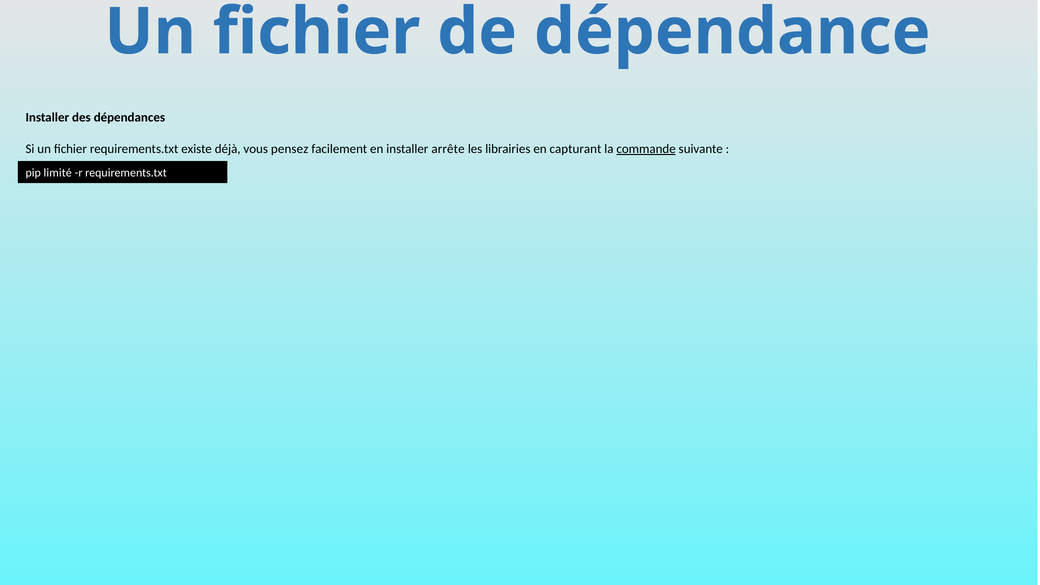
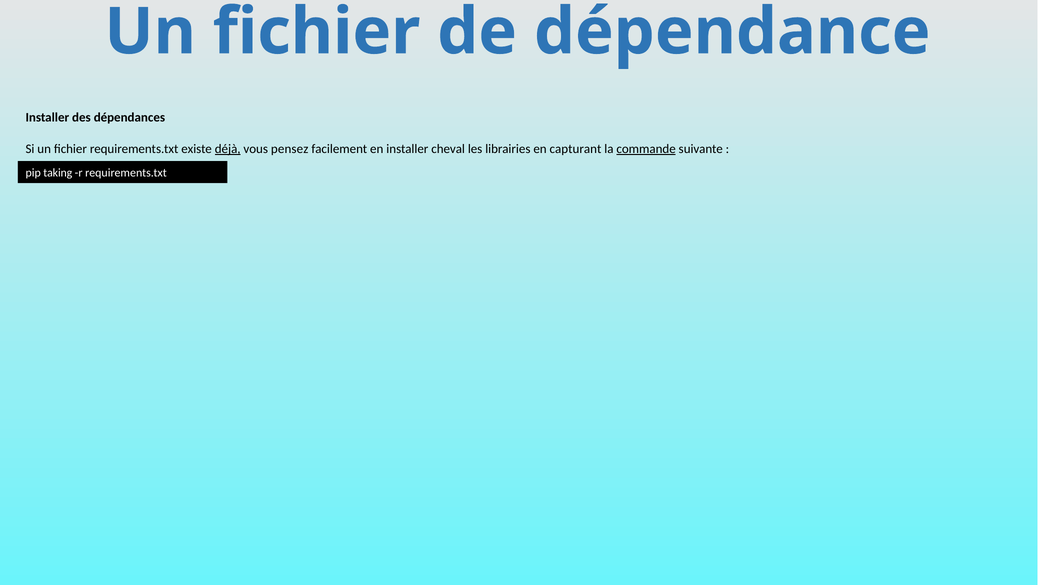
déjà underline: none -> present (228, 149)
arrête: arrête -> cheval (448, 149)
limité: limité -> taking (58, 173)
